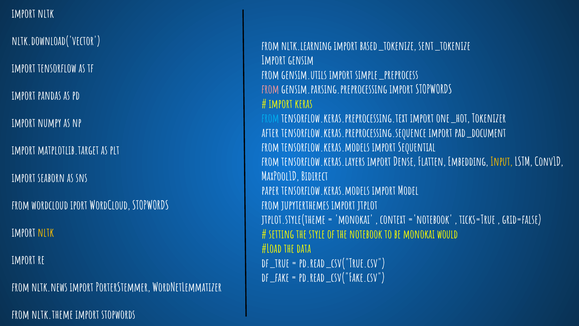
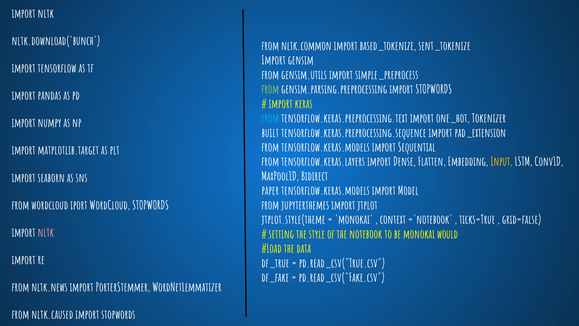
nltk.download('vector: nltk.download('vector -> nltk.download('bunch (56, 41)
nltk.learning: nltk.learning -> nltk.common (306, 46)
from colour: pink -> light green (270, 89)
after: after -> built (270, 133)
pad_document: pad_document -> pad_extension (480, 133)
nltk colour: yellow -> pink (46, 233)
nltk.theme: nltk.theme -> nltk.caused (52, 315)
